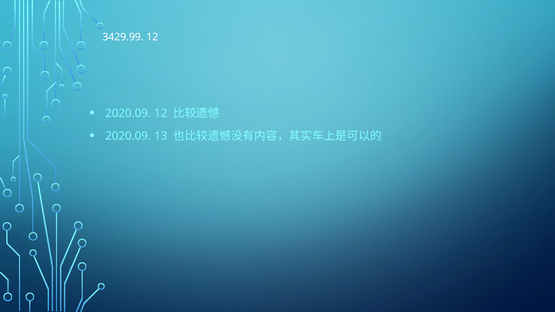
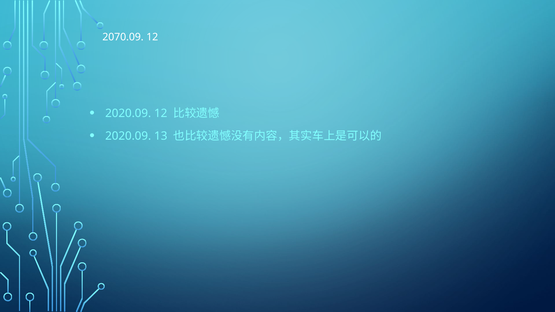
3429.99: 3429.99 -> 2070.09 (123, 37)
